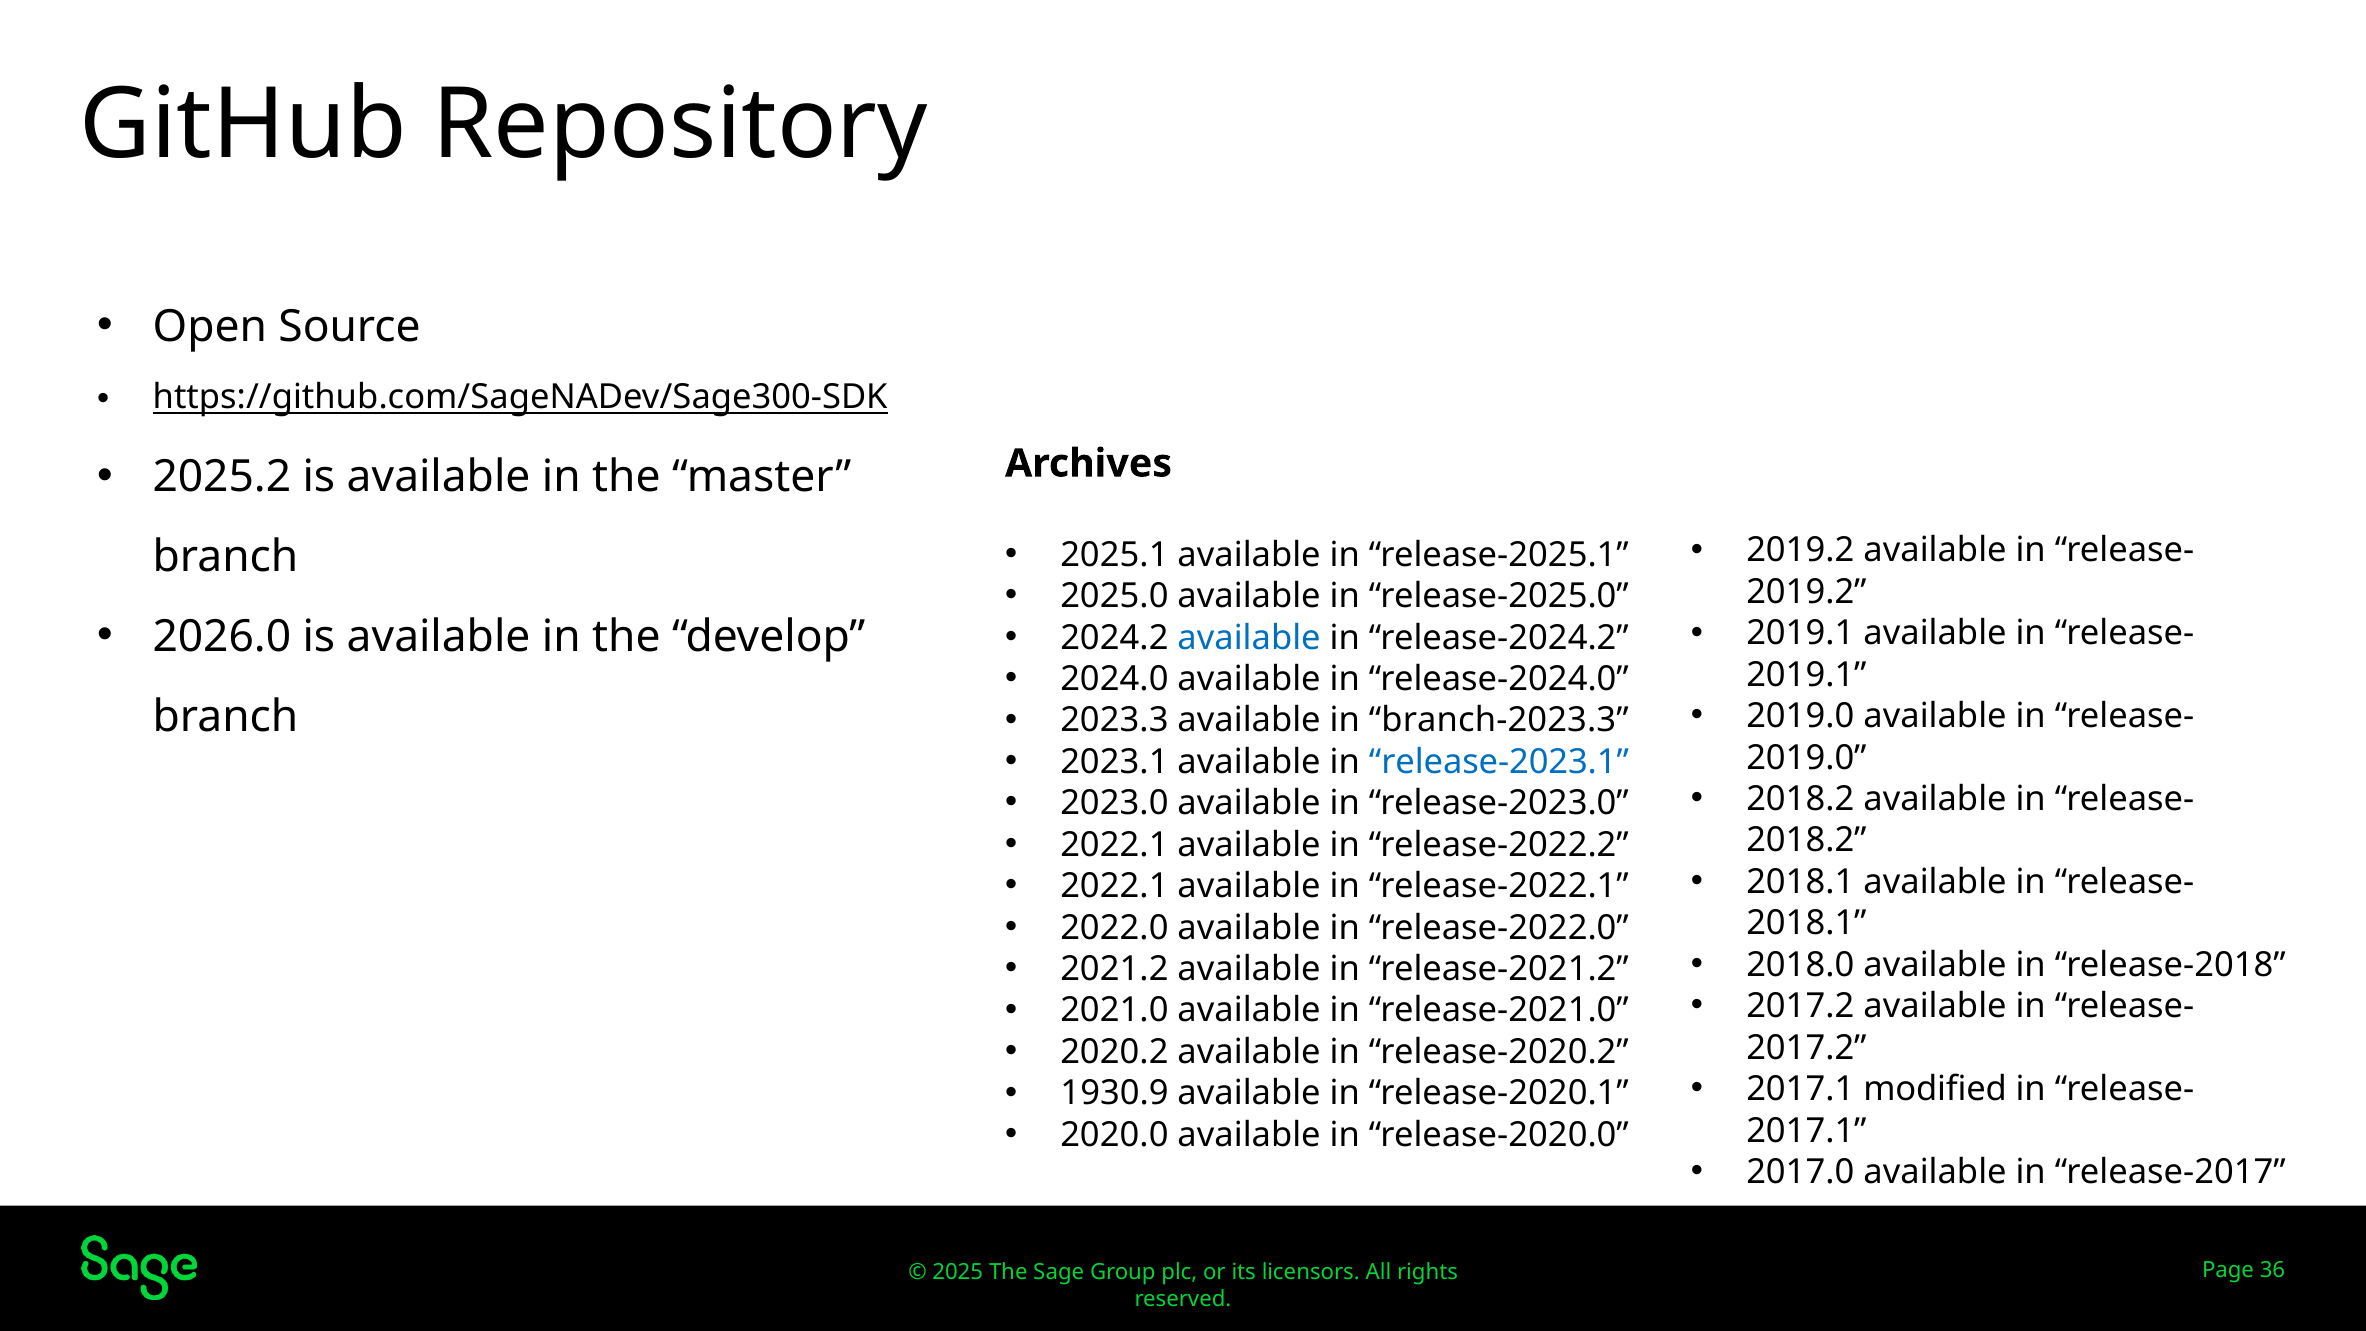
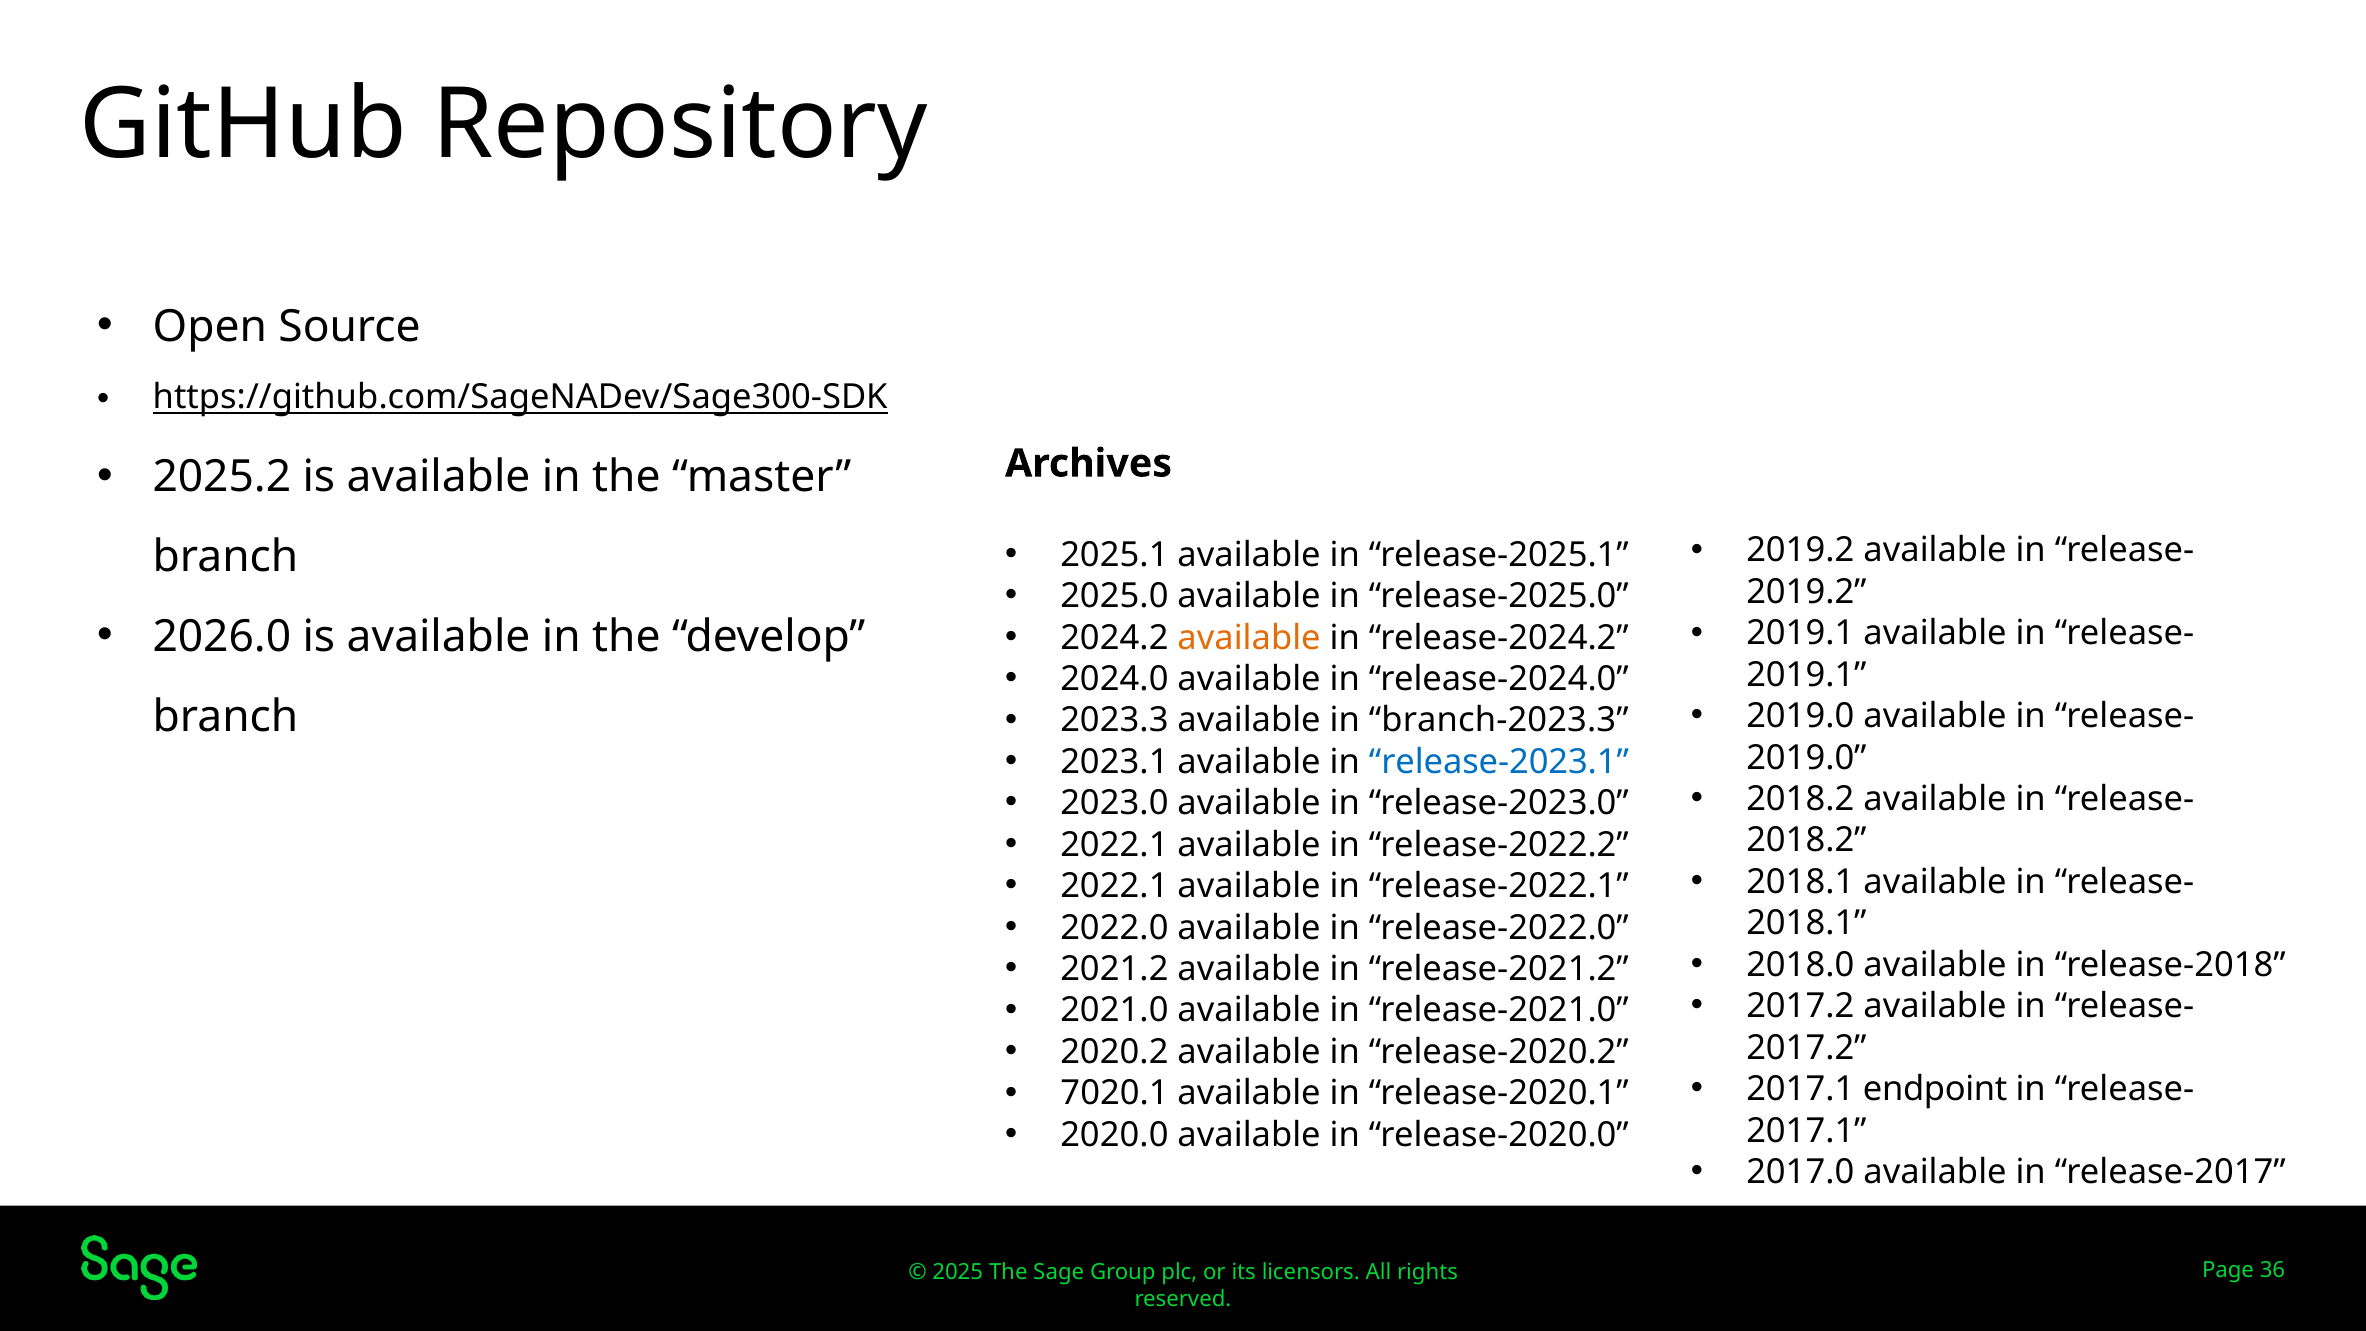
available colour: blue -> orange (1249, 638)
modified: modified -> endpoint (1935, 1089)
1930.9: 1930.9 -> 7020.1 (1115, 1093)
